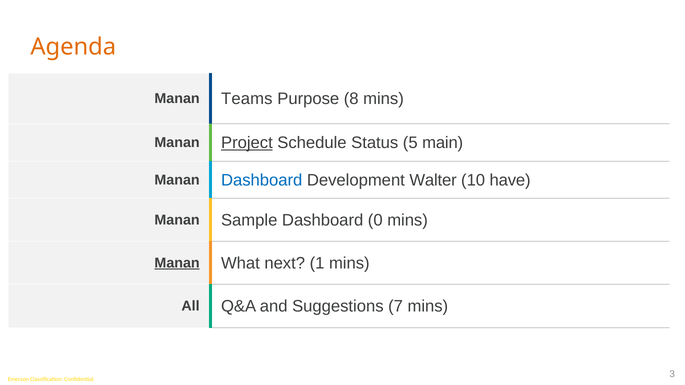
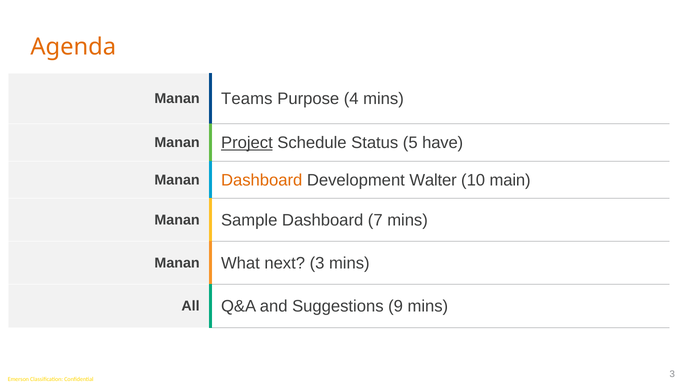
8: 8 -> 4 (351, 99)
main: main -> have (443, 143)
Dashboard colour: blue -> orange (262, 180)
have: have -> main (510, 180)
0: 0 -> 7 (375, 220)
Manan underline: present -> none (177, 263)
1: 1 -> 3 (317, 263)
7: 7 -> 9 (396, 307)
